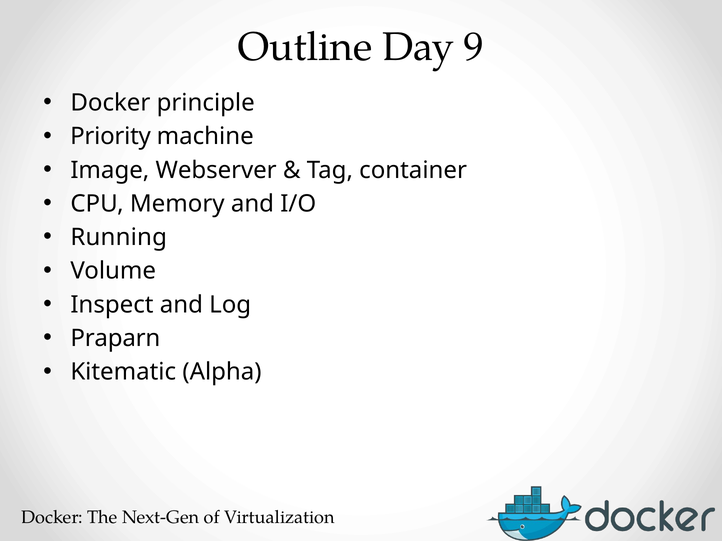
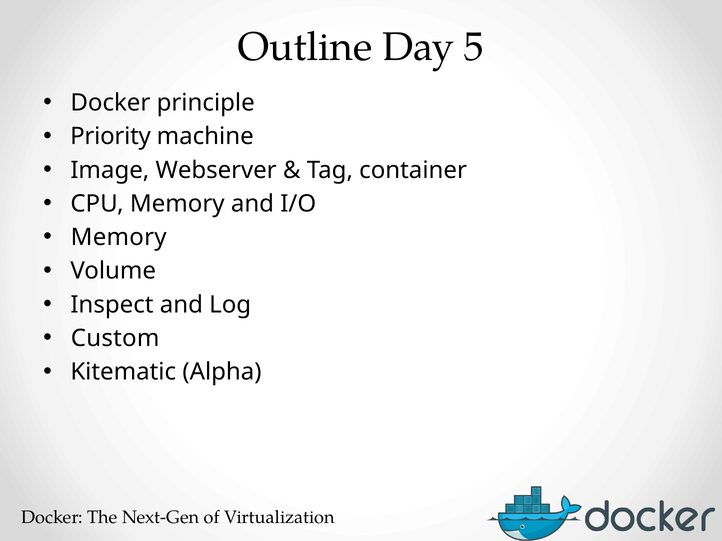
9: 9 -> 5 (474, 47)
Running: Running -> Memory (119, 238)
Praparn: Praparn -> Custom (115, 339)
